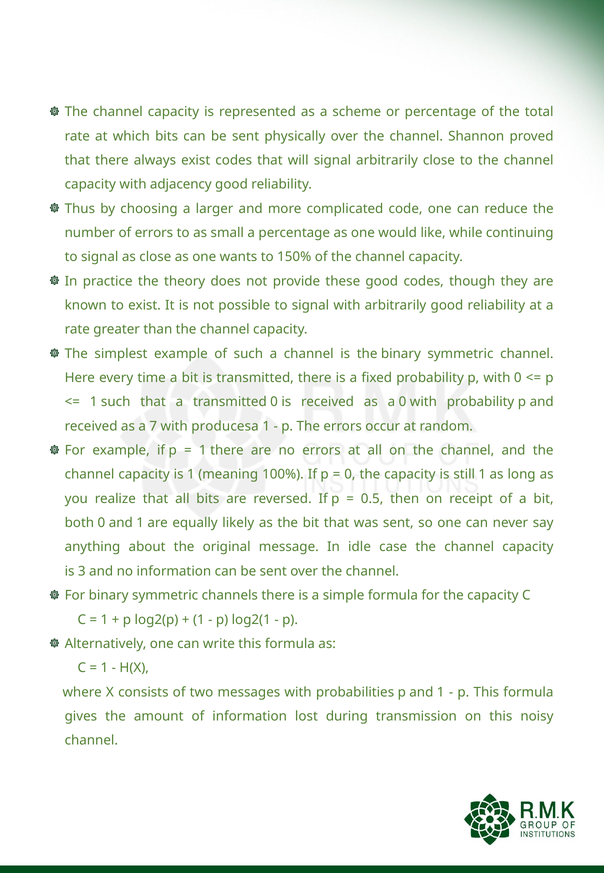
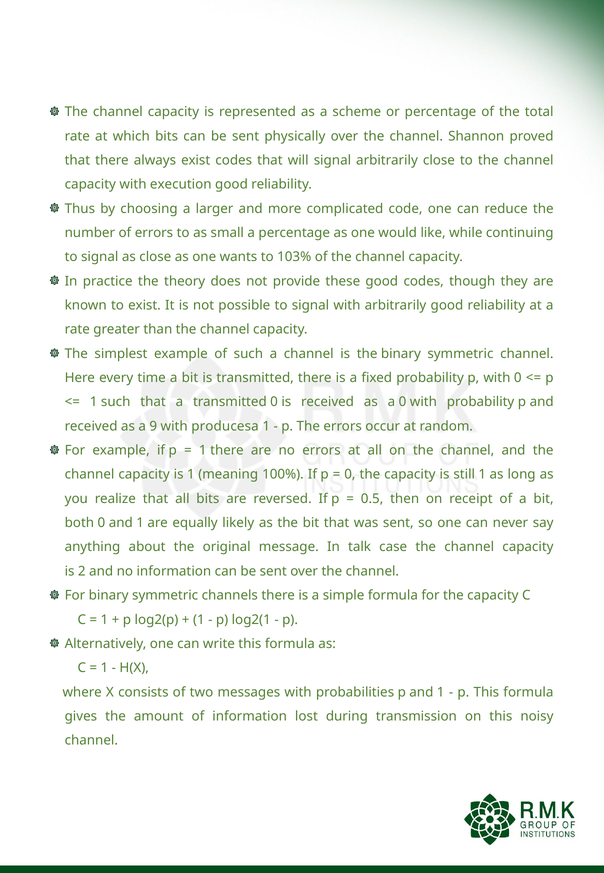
adjacency: adjacency -> execution (181, 184)
150%: 150% -> 103% (294, 257)
7: 7 -> 9 (153, 426)
idle: idle -> talk (360, 547)
3: 3 -> 2 (82, 571)
